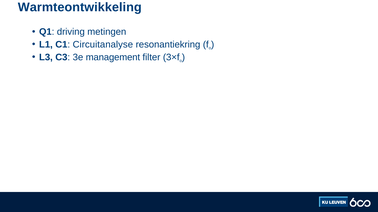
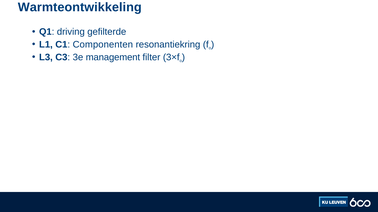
metingen: metingen -> gefilterde (107, 32)
Circuitanalyse: Circuitanalyse -> Componenten (103, 45)
